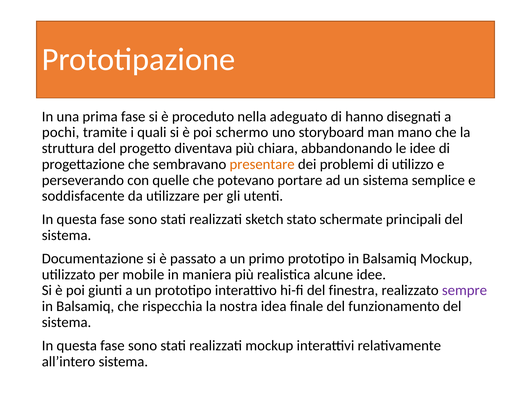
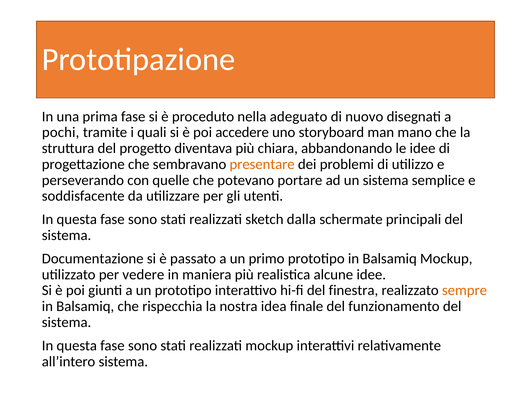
hanno: hanno -> nuovo (364, 117)
schermo: schermo -> accedere (242, 132)
stato: stato -> dalla (301, 220)
mobile: mobile -> vedere (143, 275)
sempre colour: purple -> orange (465, 291)
